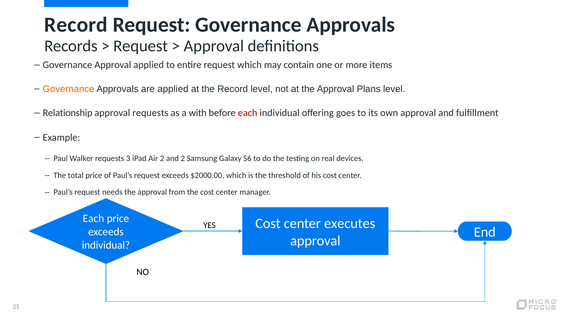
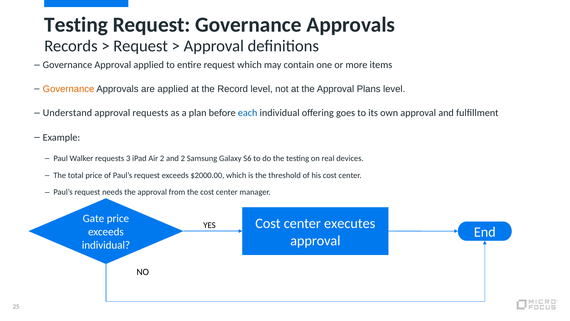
Record: Record -> Testing (76, 25)
Relationship: Relationship -> Understand (67, 113)
with: with -> plan (198, 113)
each colour: red -> blue (248, 113)
Each: Each -> Gate (93, 218)
